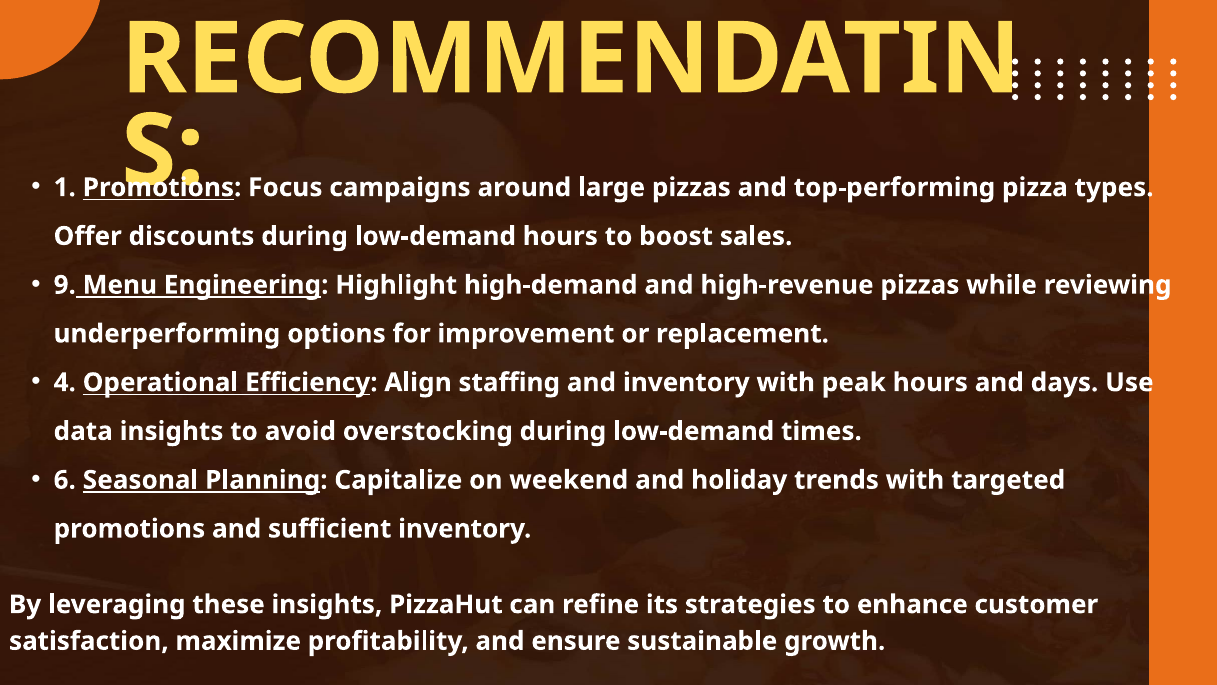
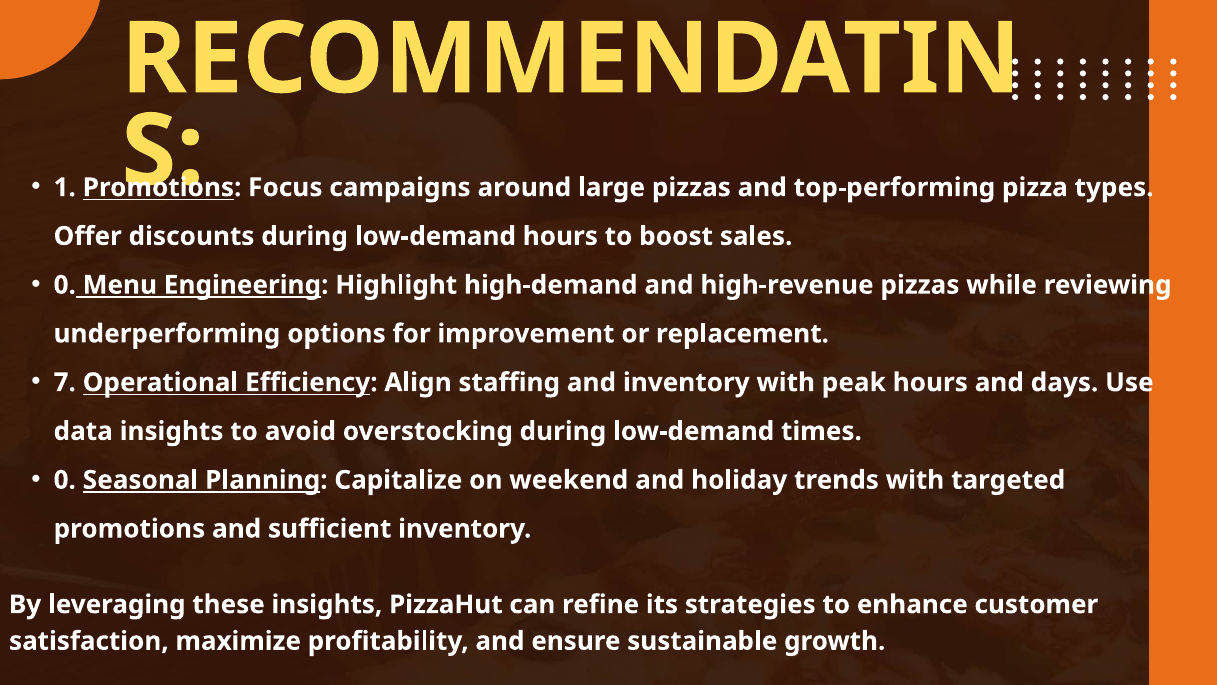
9: 9 -> 0 (65, 285)
4: 4 -> 7 (65, 382)
6: 6 -> 0 (65, 480)
